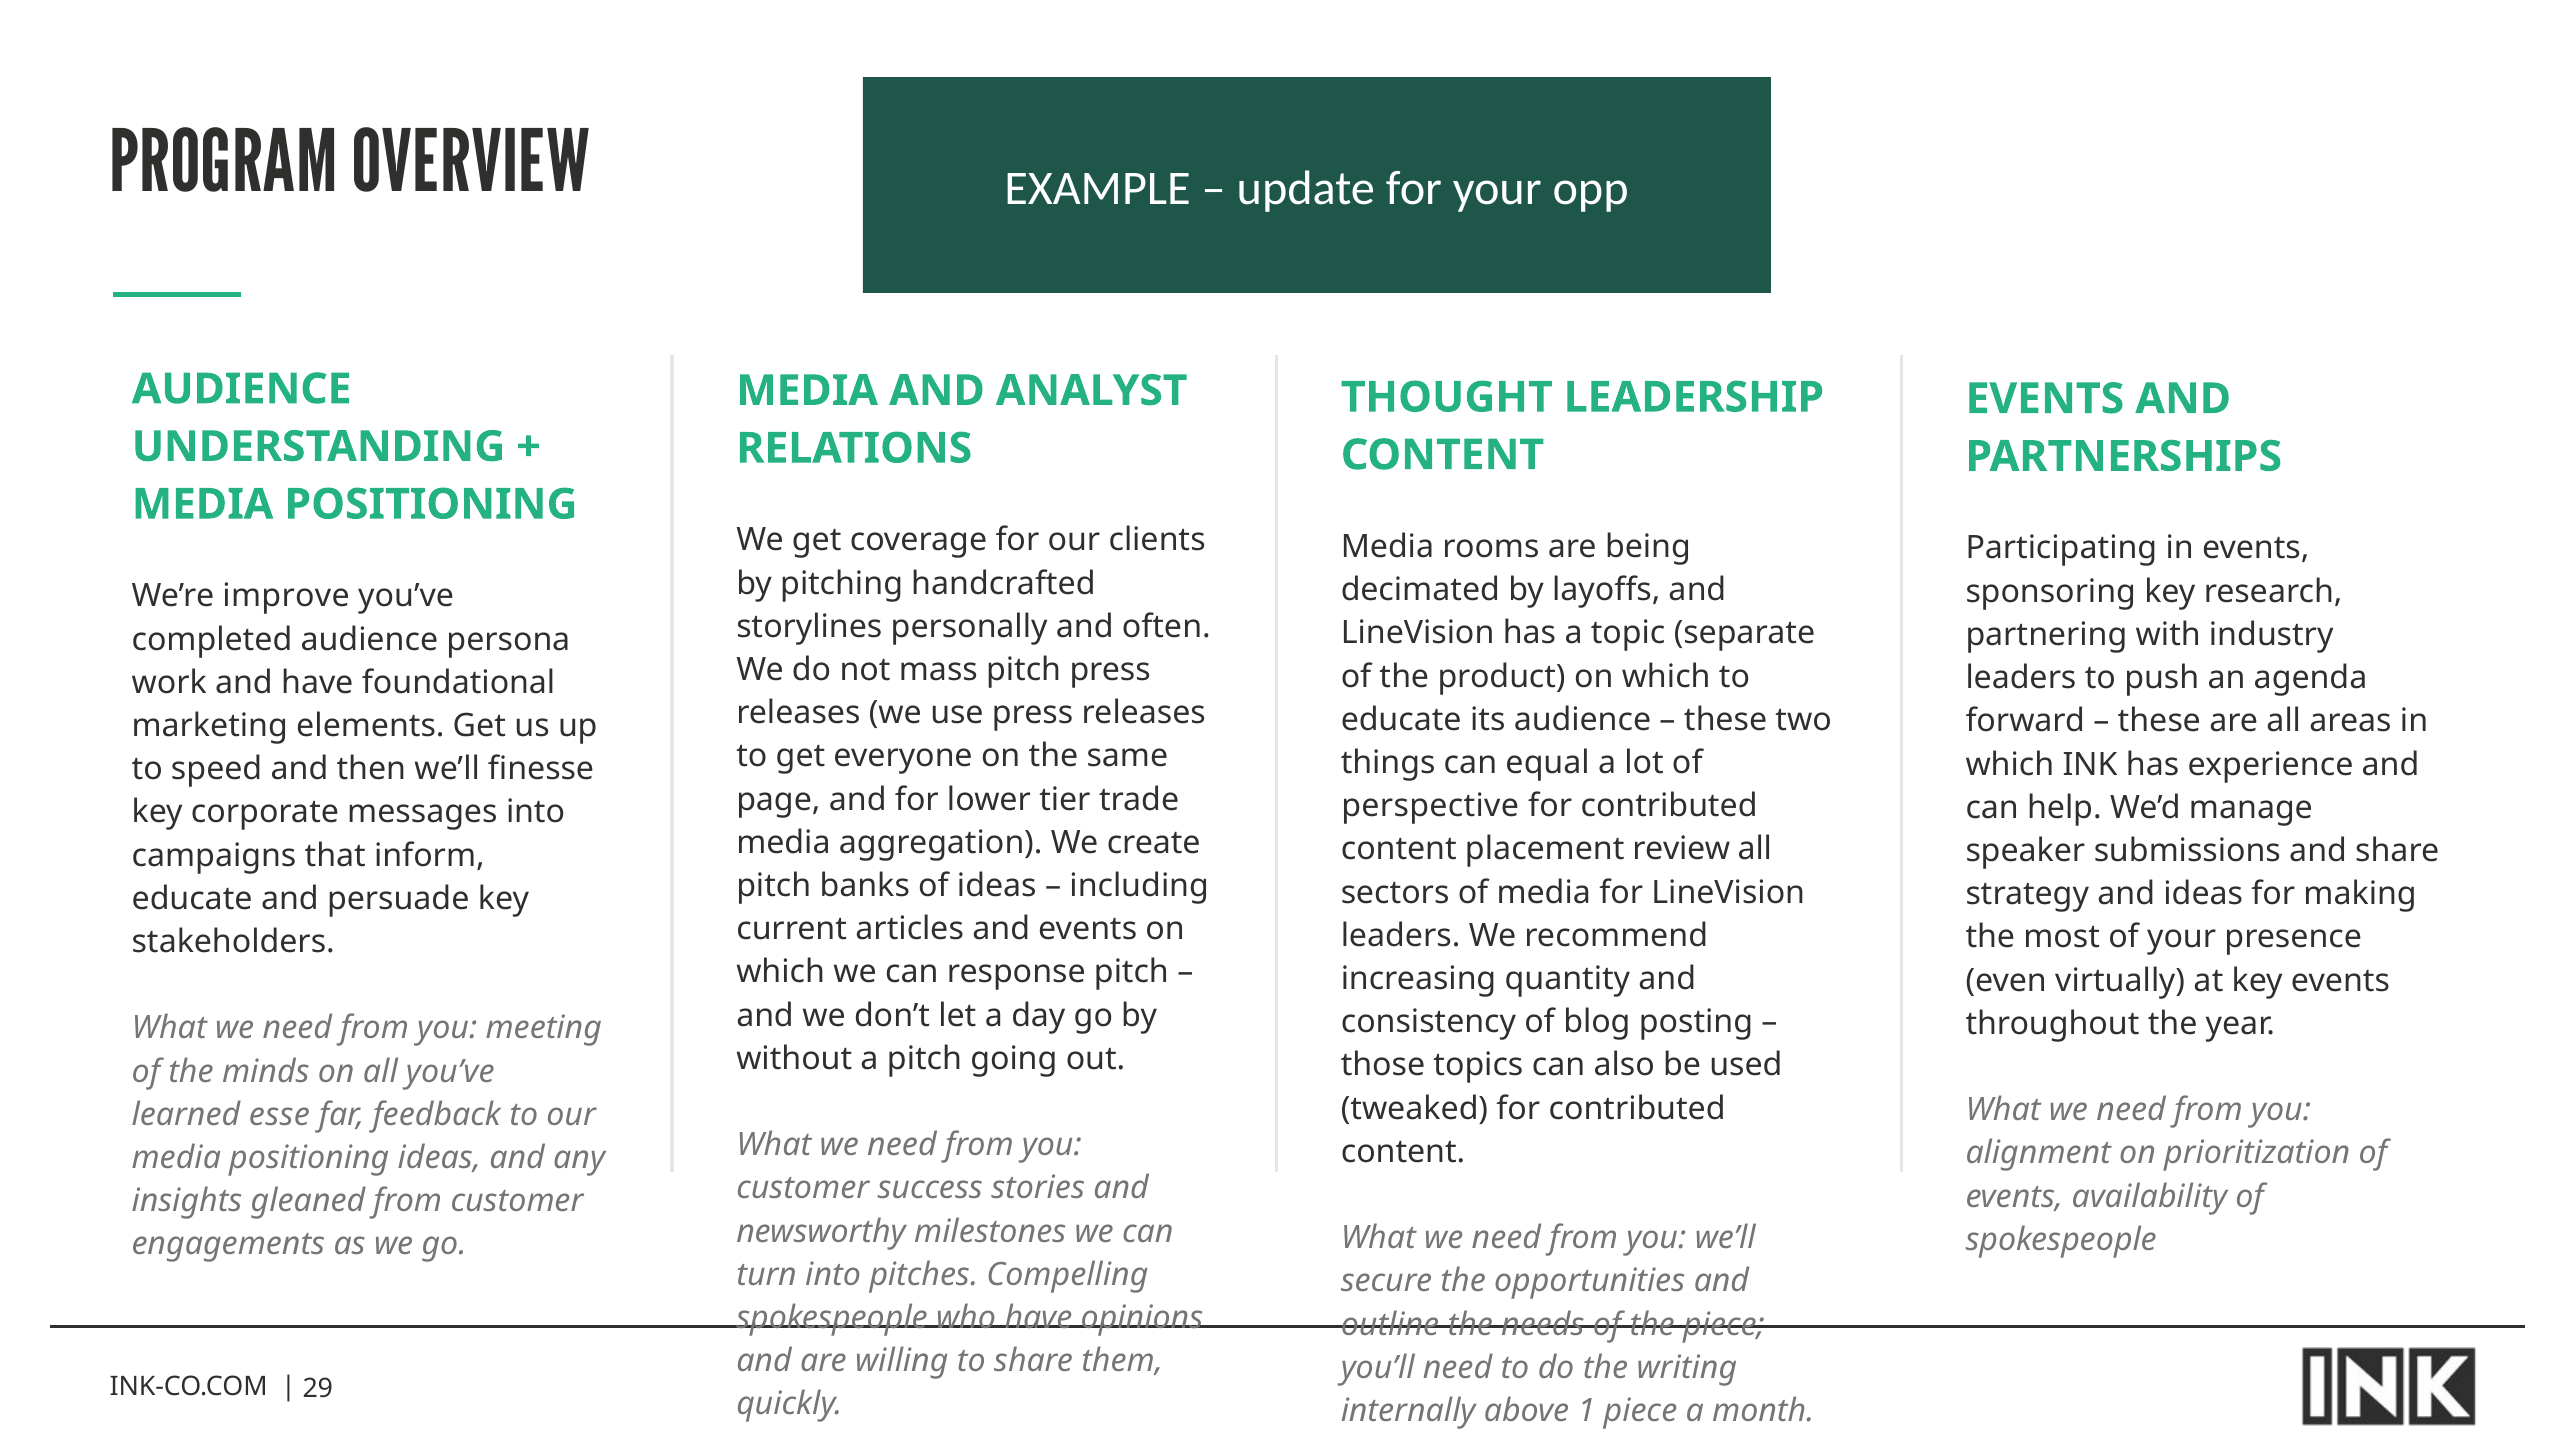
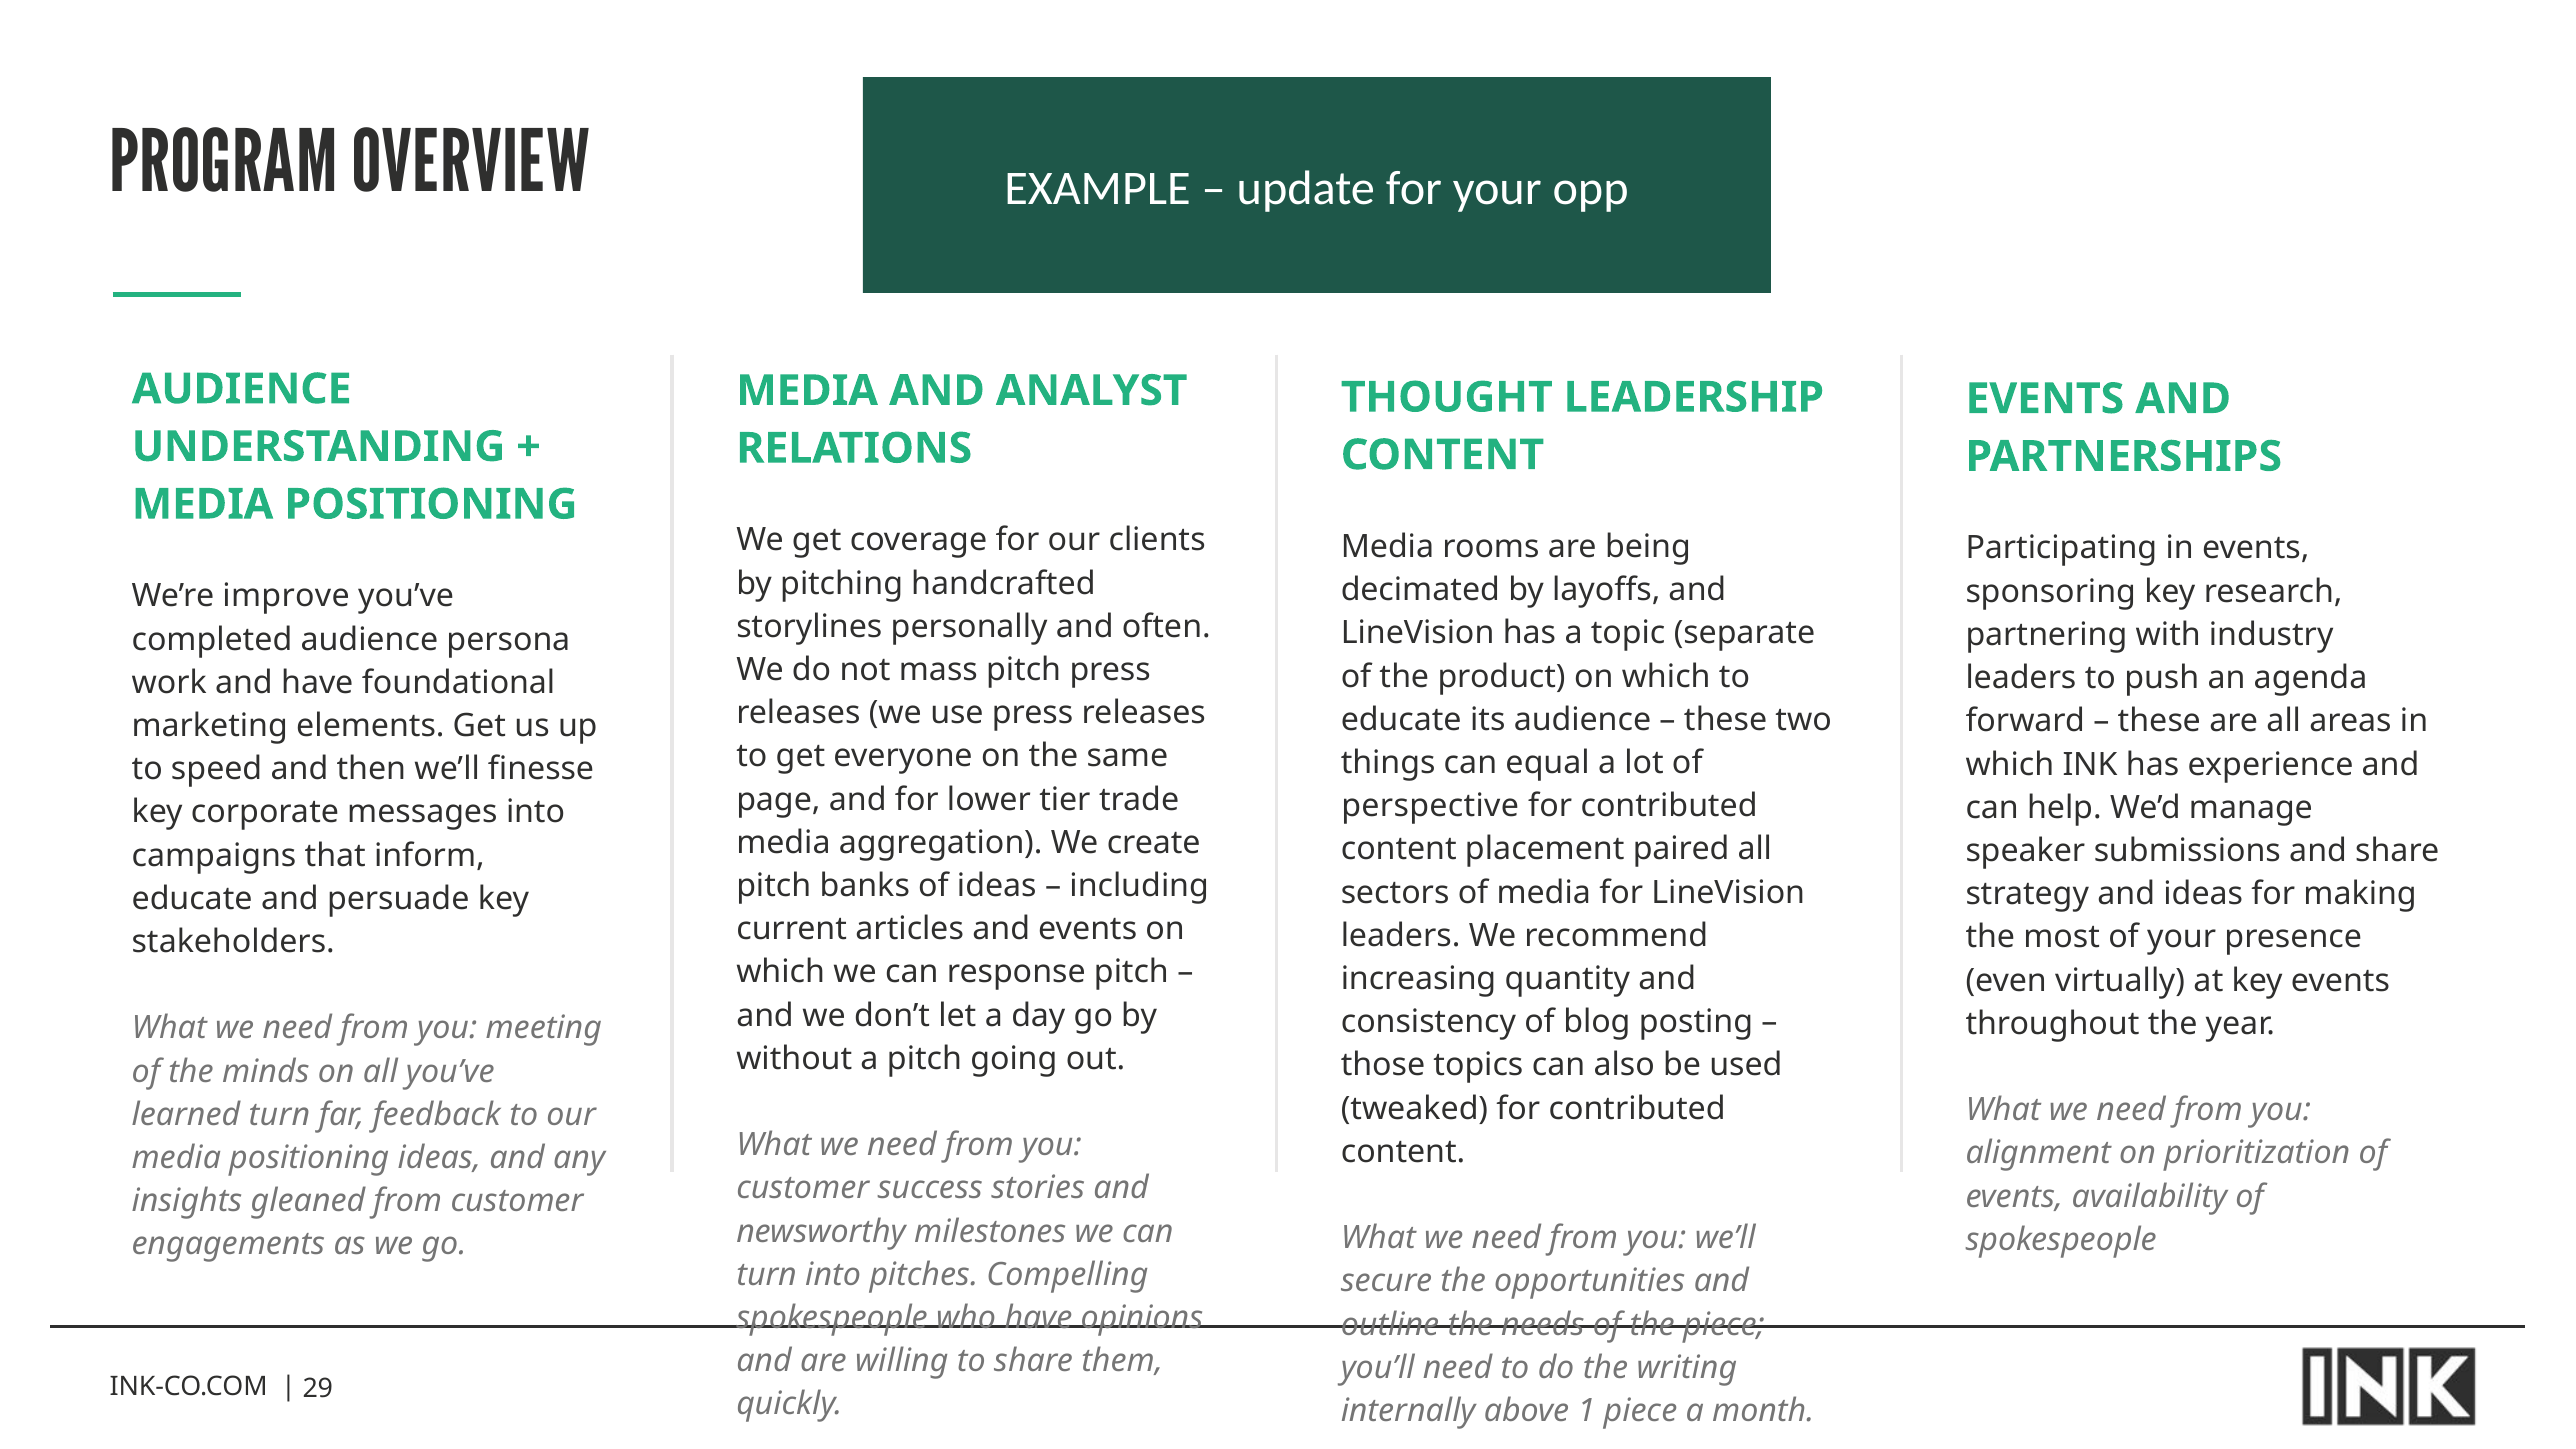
review: review -> paired (1681, 849)
learned esse: esse -> turn (279, 1115)
